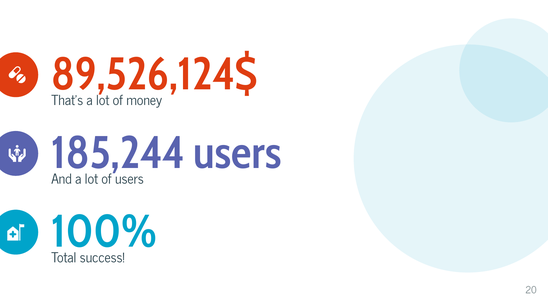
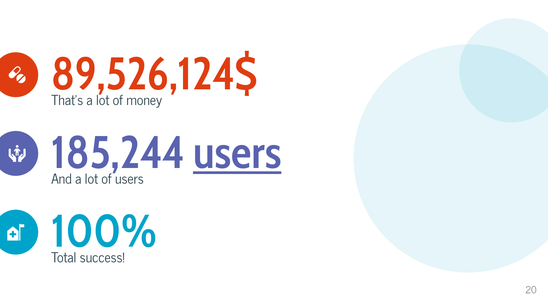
users underline: none -> present (237, 153)
